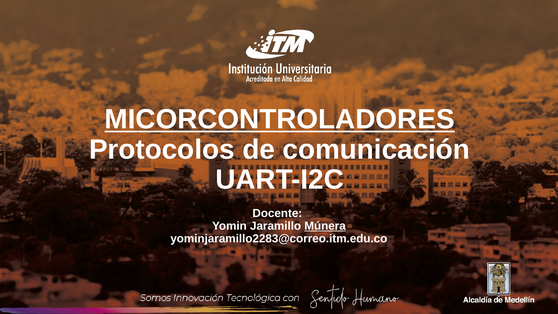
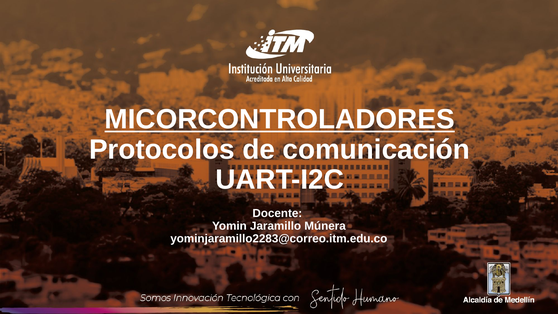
Múnera underline: present -> none (325, 226)
